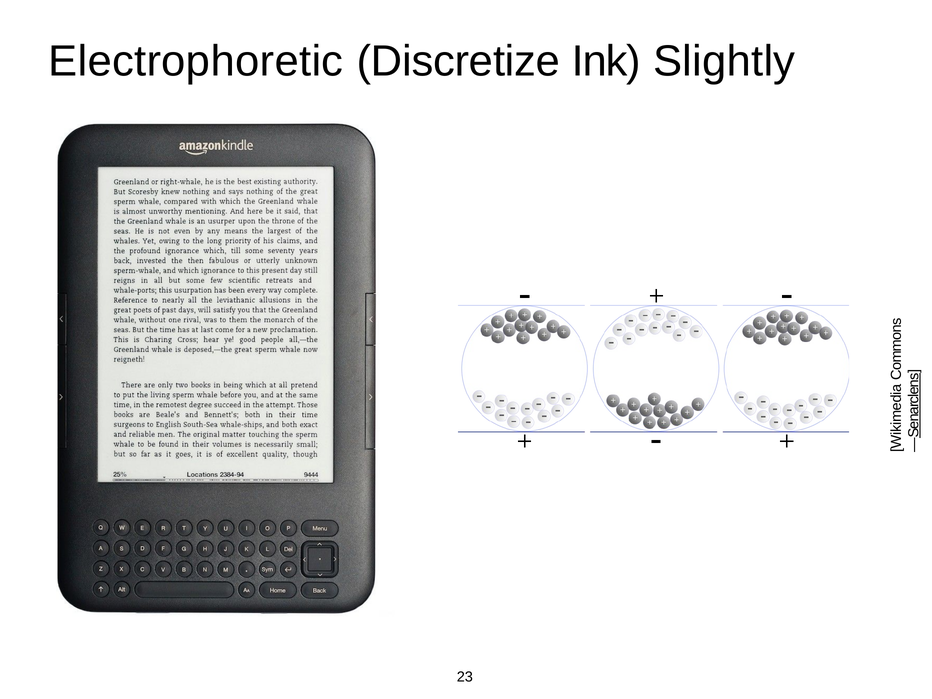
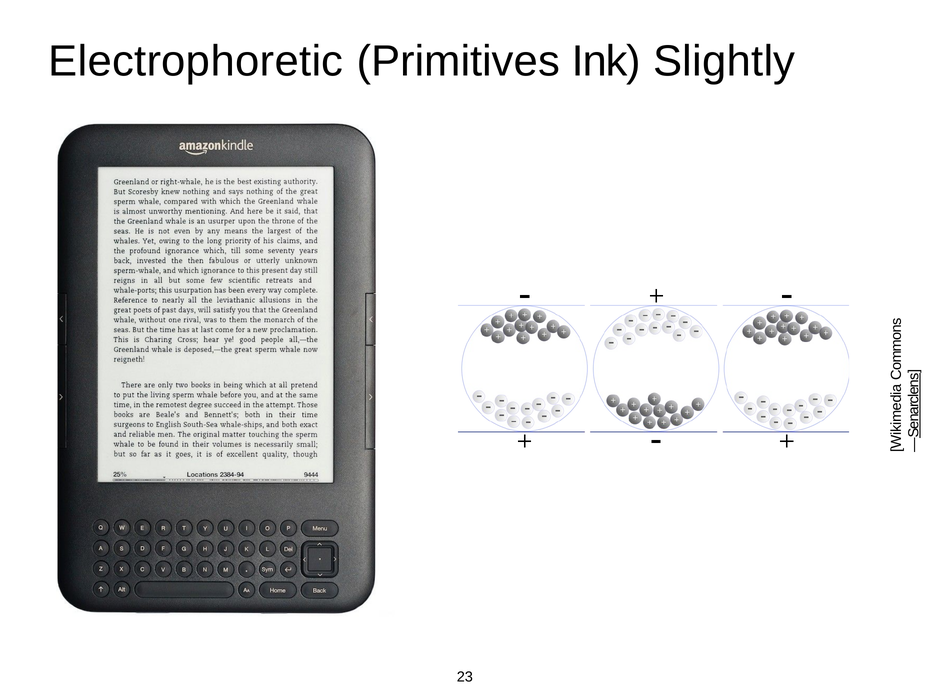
Discretize: Discretize -> Primitives (458, 61)
